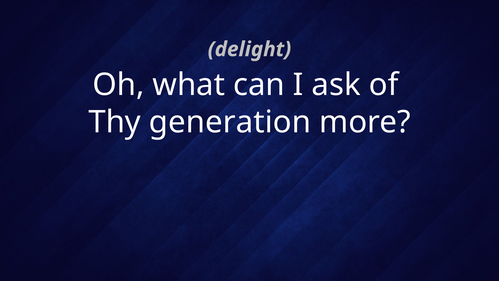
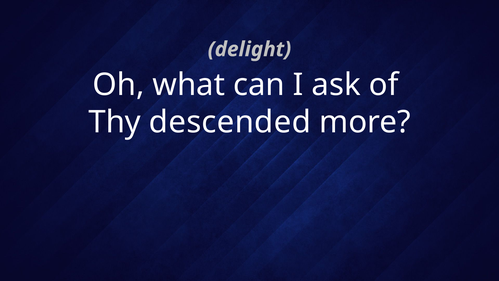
generation: generation -> descended (230, 122)
